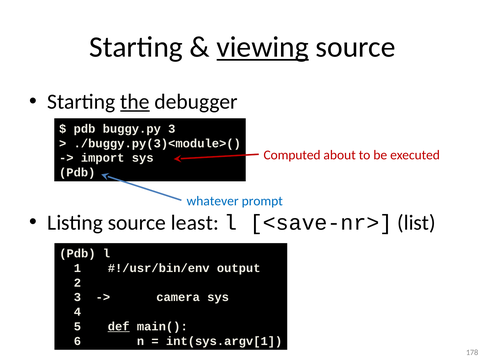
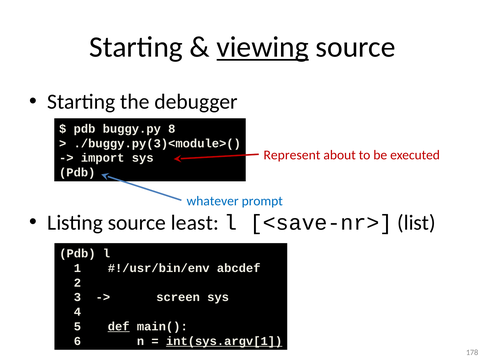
the underline: present -> none (135, 102)
buggy.py 3: 3 -> 8 (172, 129)
Computed: Computed -> Represent (292, 155)
output: output -> abcdef (239, 268)
camera: camera -> screen (178, 297)
int(sys.argv[1 underline: none -> present (224, 341)
